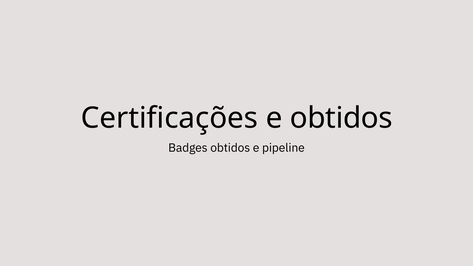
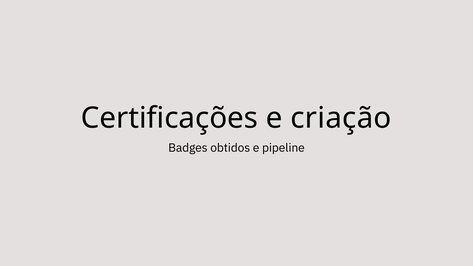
e obtidos: obtidos -> criação (341, 118)
